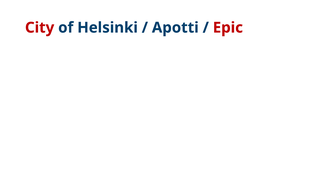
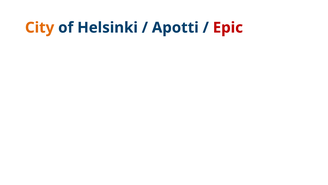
City colour: red -> orange (40, 28)
